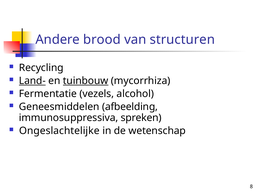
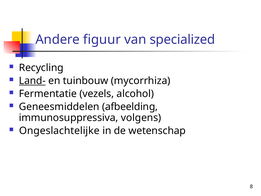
brood: brood -> figuur (102, 40)
structuren: structuren -> specialized (182, 40)
tuinbouw underline: present -> none (86, 81)
spreken: spreken -> volgens (141, 118)
